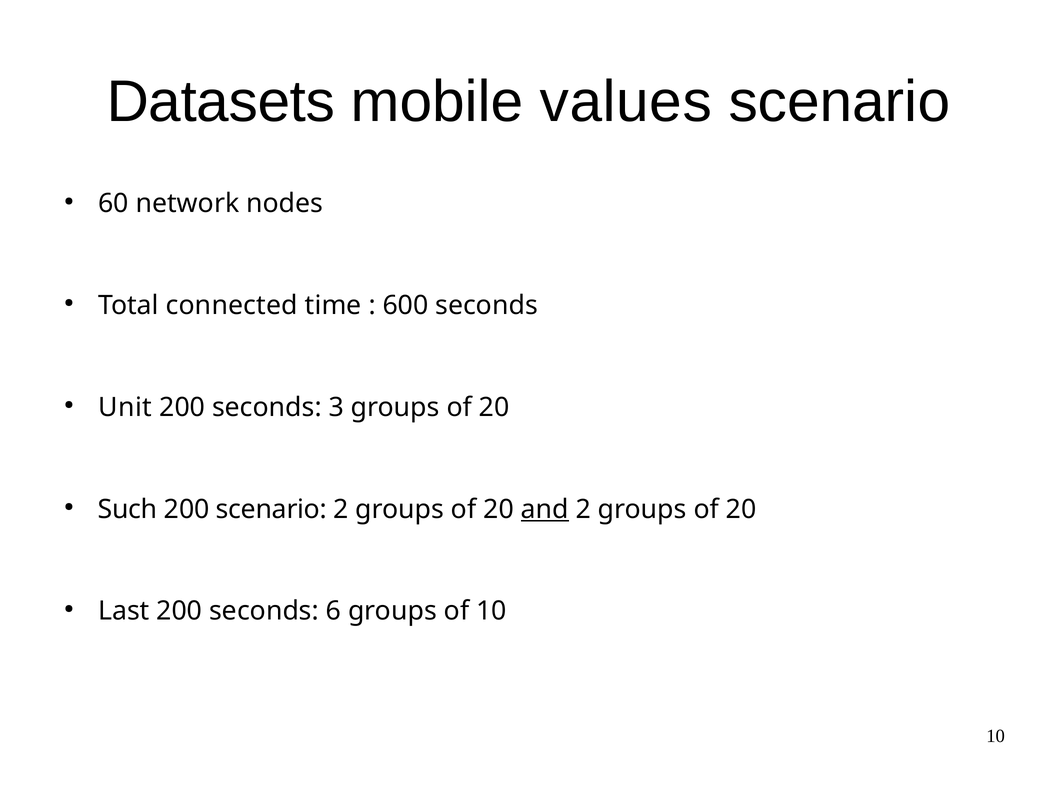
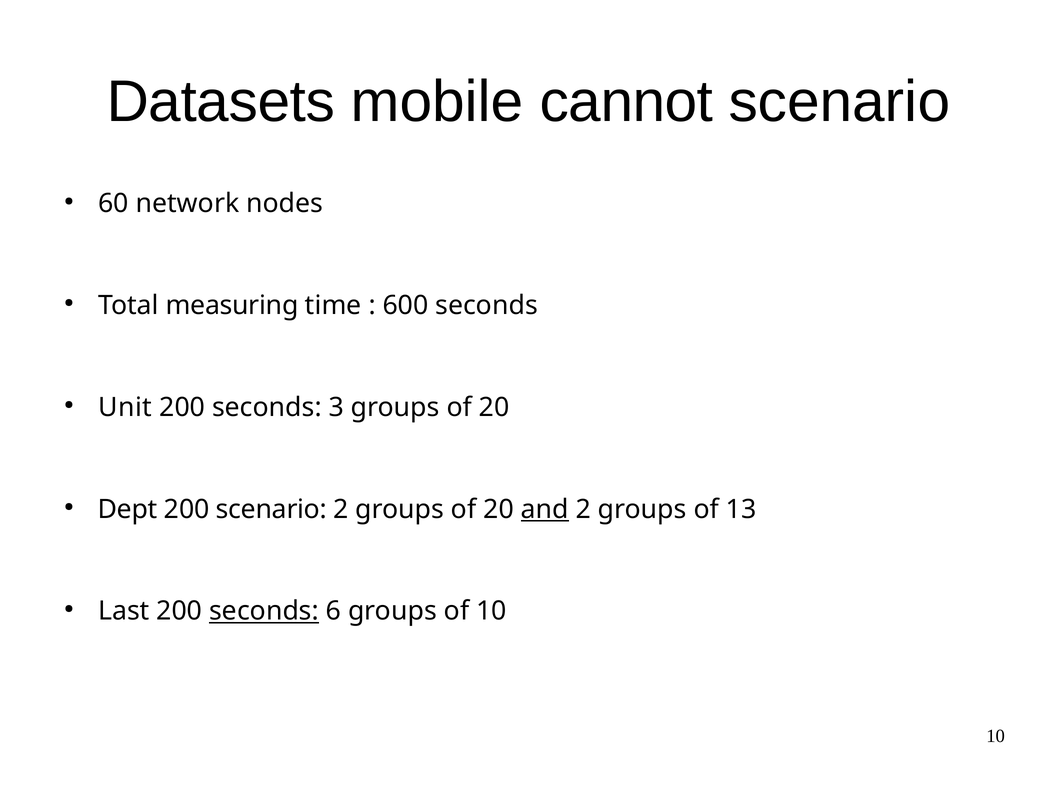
values: values -> cannot (626, 102)
connected: connected -> measuring (232, 305)
Such: Such -> Dept (128, 509)
20: 20 -> 13 (741, 509)
seconds underline: none -> present (264, 611)
